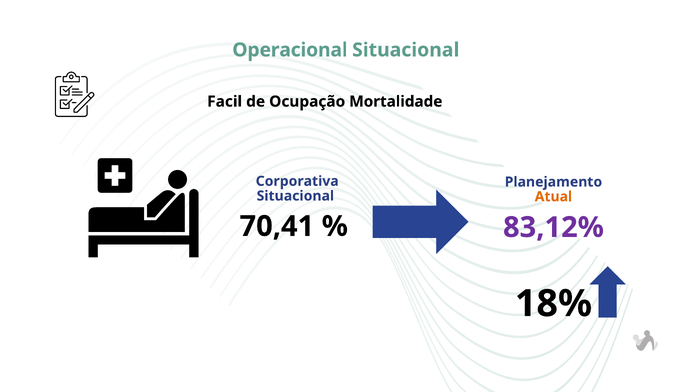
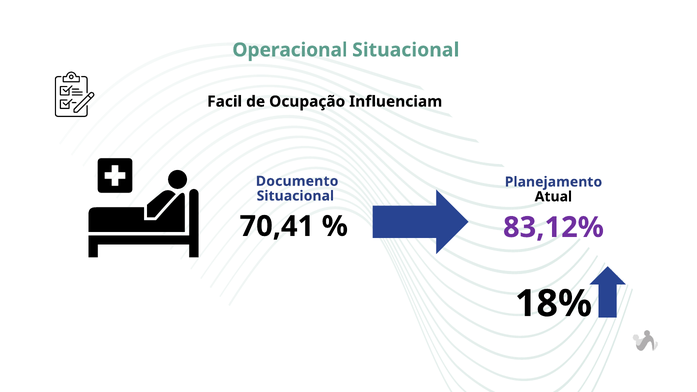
Mortalidade: Mortalidade -> Influenciam (396, 102)
Corporativa: Corporativa -> Documento (297, 181)
Atual colour: orange -> black (553, 197)
